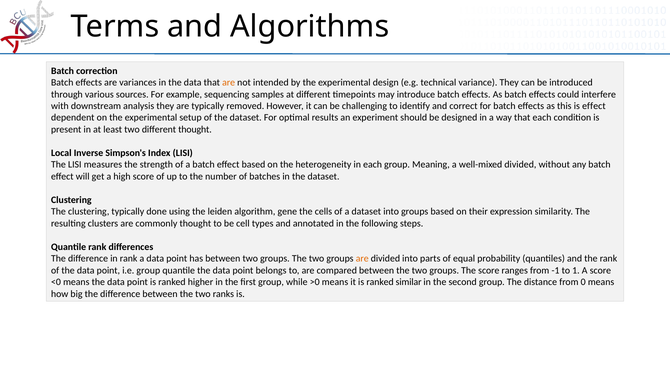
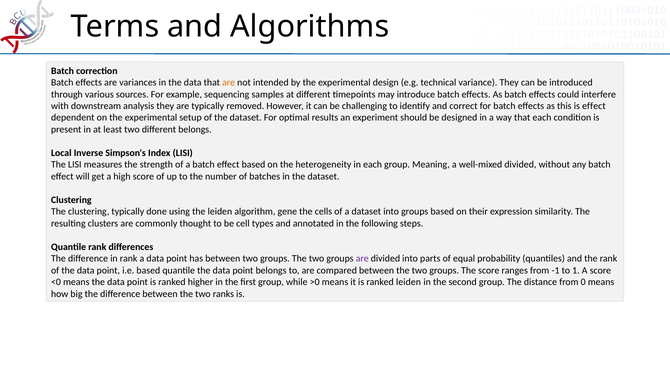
different thought: thought -> belongs (195, 129)
are colour: orange -> purple (362, 259)
i.e group: group -> based (148, 270)
ranked similar: similar -> leiden (409, 282)
